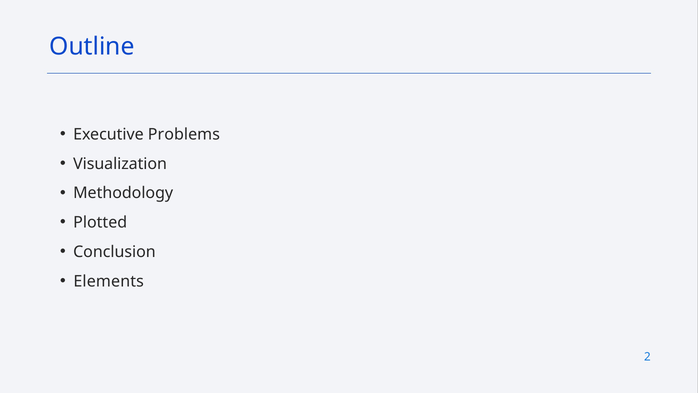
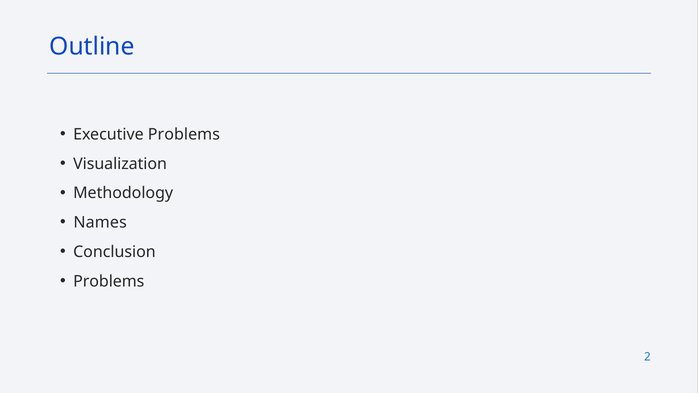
Plotted: Plotted -> Names (100, 222)
Elements: Elements -> Problems (109, 281)
